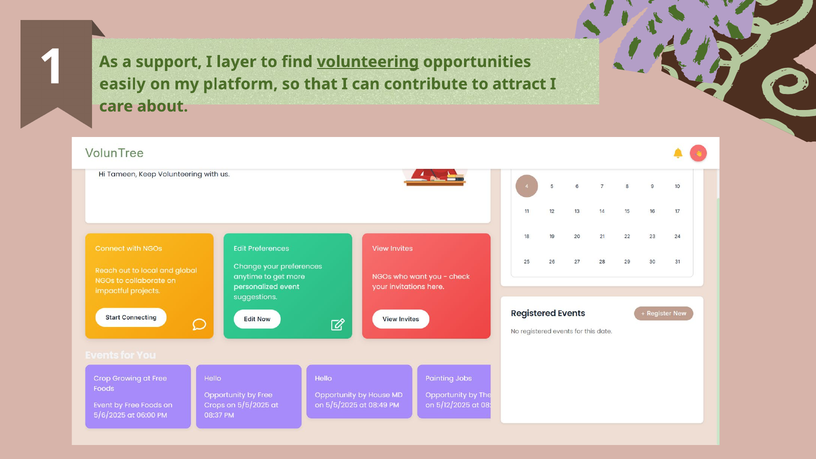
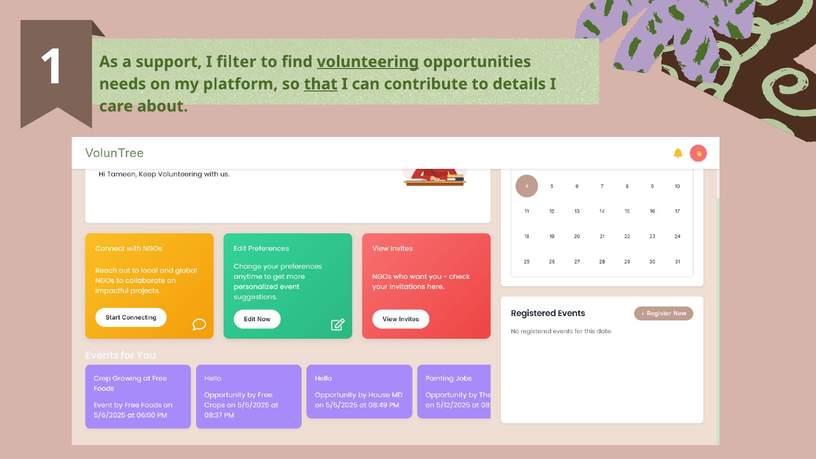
layer: layer -> filter (236, 62)
easily: easily -> needs (123, 84)
that underline: none -> present (321, 84)
attract: attract -> details (519, 84)
